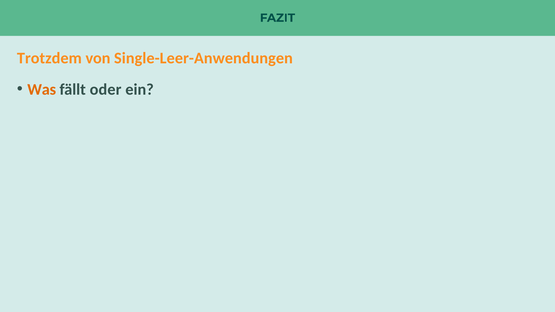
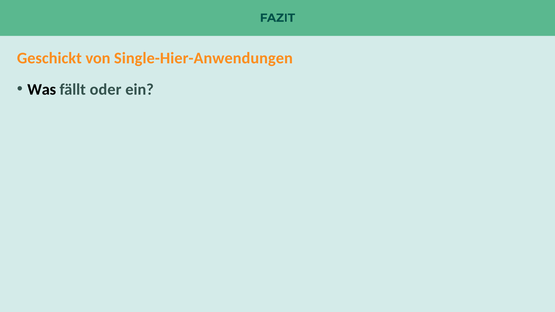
Trotzdem: Trotzdem -> Geschickt (49, 58)
Single-Leer-Anwendungen: Single-Leer-Anwendungen -> Single-Hier-Anwendungen (203, 58)
Was colour: orange -> black (42, 89)
